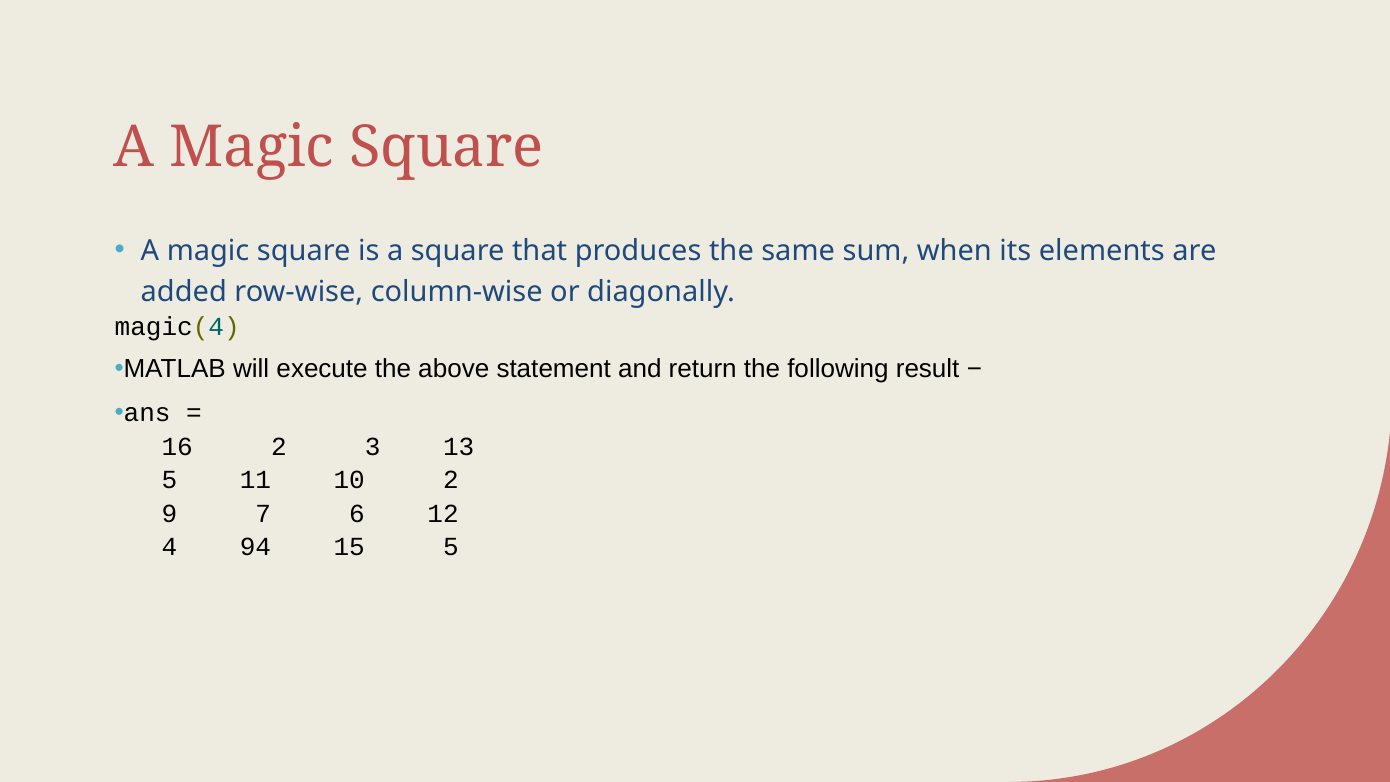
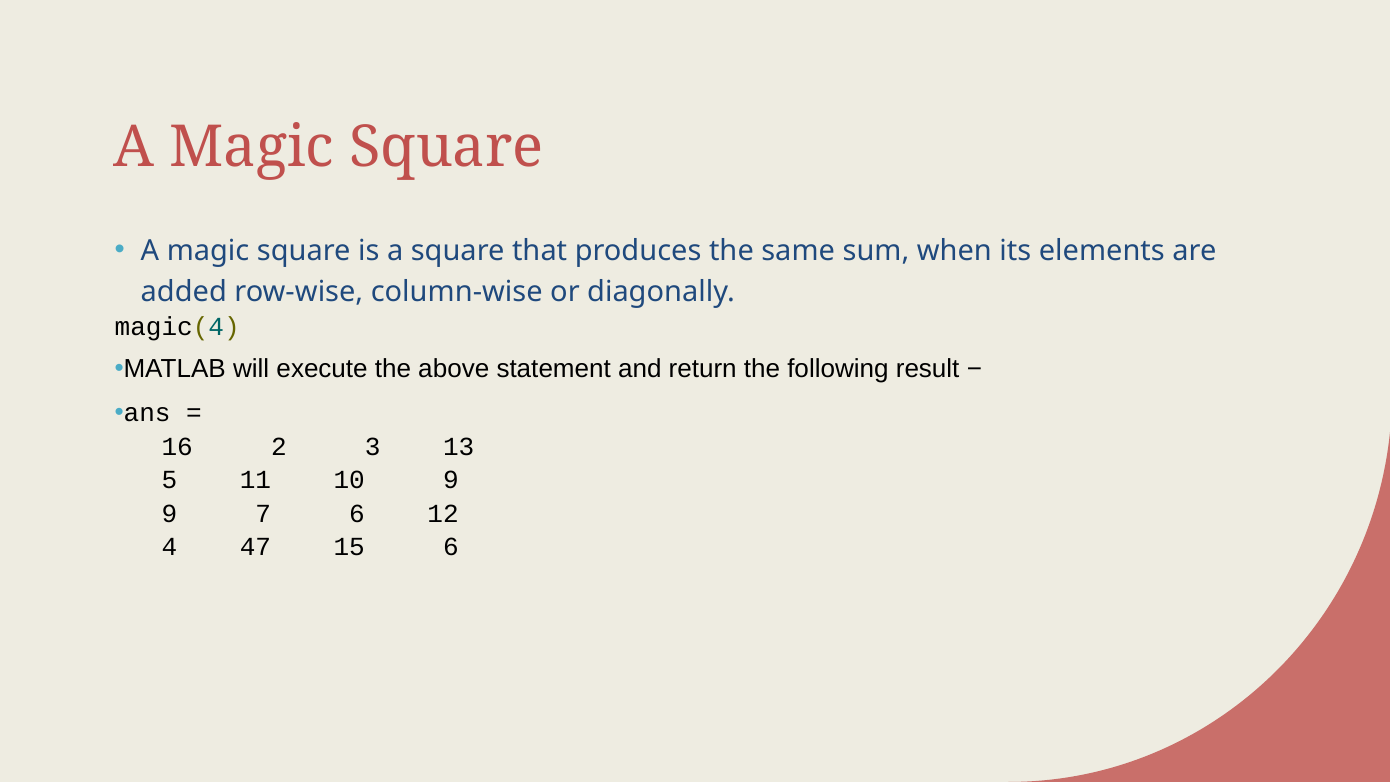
10 2: 2 -> 9 (451, 480)
94: 94 -> 47 (255, 547)
15 5: 5 -> 6 (451, 547)
